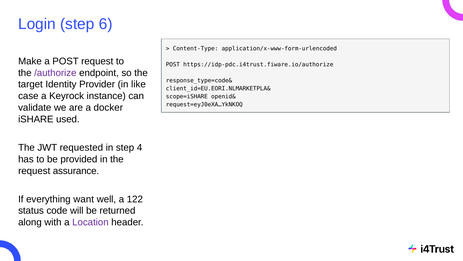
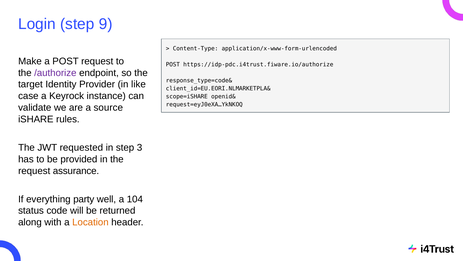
6: 6 -> 9 (106, 24)
docker: docker -> source (108, 107)
used: used -> rules (68, 119)
4: 4 -> 3 (140, 147)
want: want -> party (84, 199)
122: 122 -> 104 (135, 199)
Location colour: purple -> orange (90, 222)
